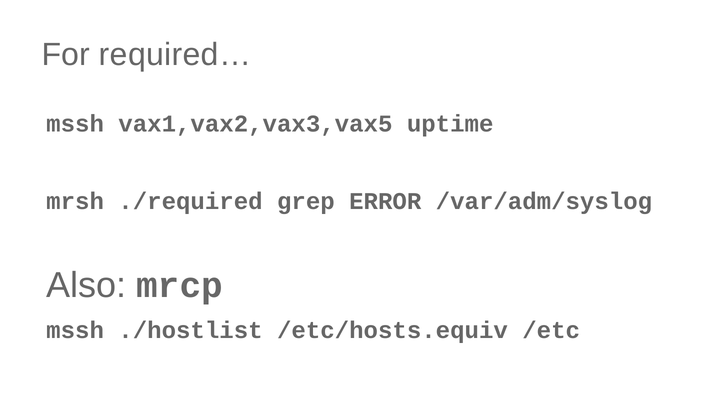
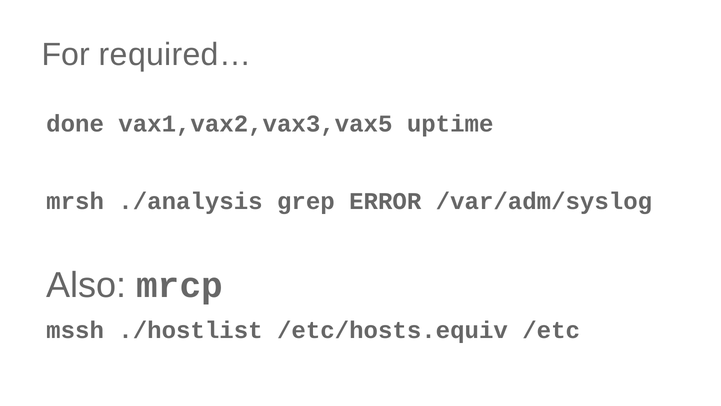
mssh: mssh -> done (75, 124)
./required: ./required -> ./analysis (190, 201)
